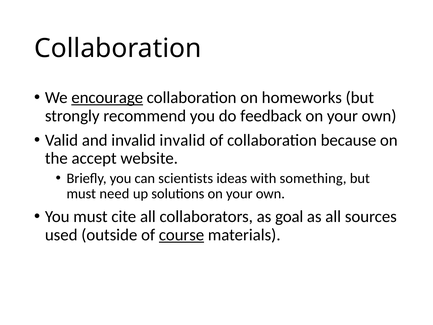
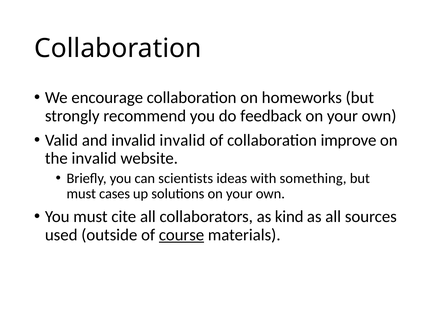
encourage underline: present -> none (107, 98)
because: because -> improve (349, 140)
the accept: accept -> invalid (94, 158)
need: need -> cases (115, 194)
goal: goal -> kind (289, 217)
